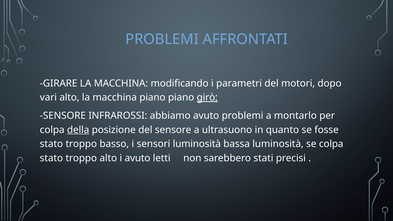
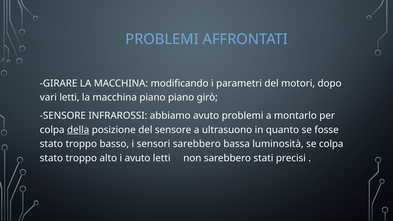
vari alto: alto -> letti (69, 97)
girò underline: present -> none (207, 97)
sensori luminosità: luminosità -> sarebbero (197, 144)
